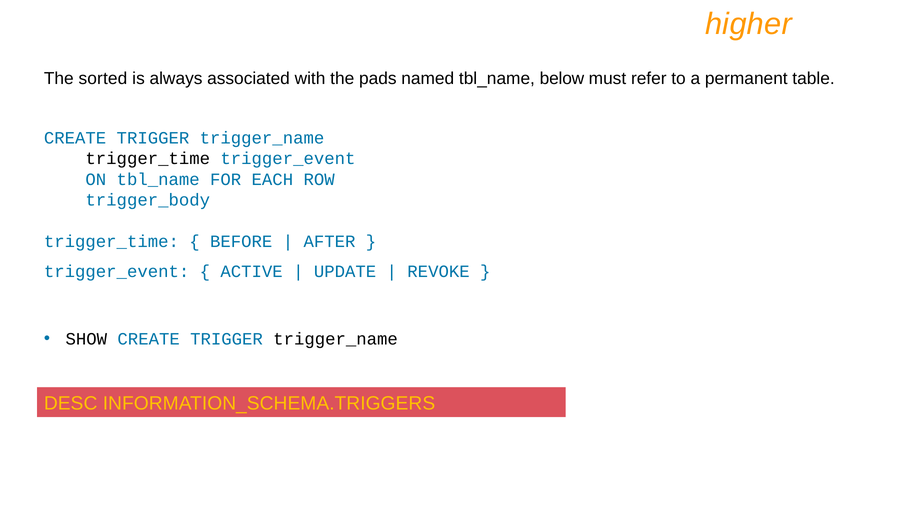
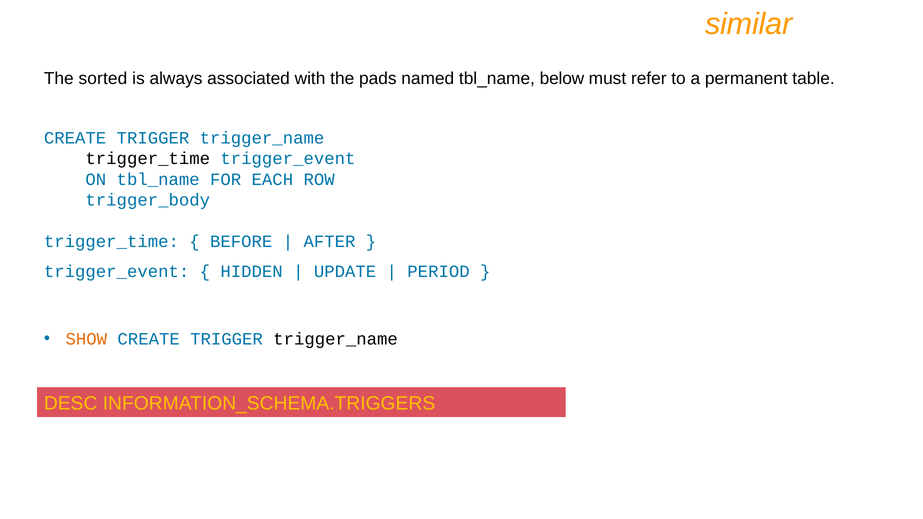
higher: higher -> similar (749, 24)
ACTIVE: ACTIVE -> HIDDEN (252, 272)
REVOKE: REVOKE -> PERIOD (439, 272)
SHOW colour: black -> orange (86, 339)
